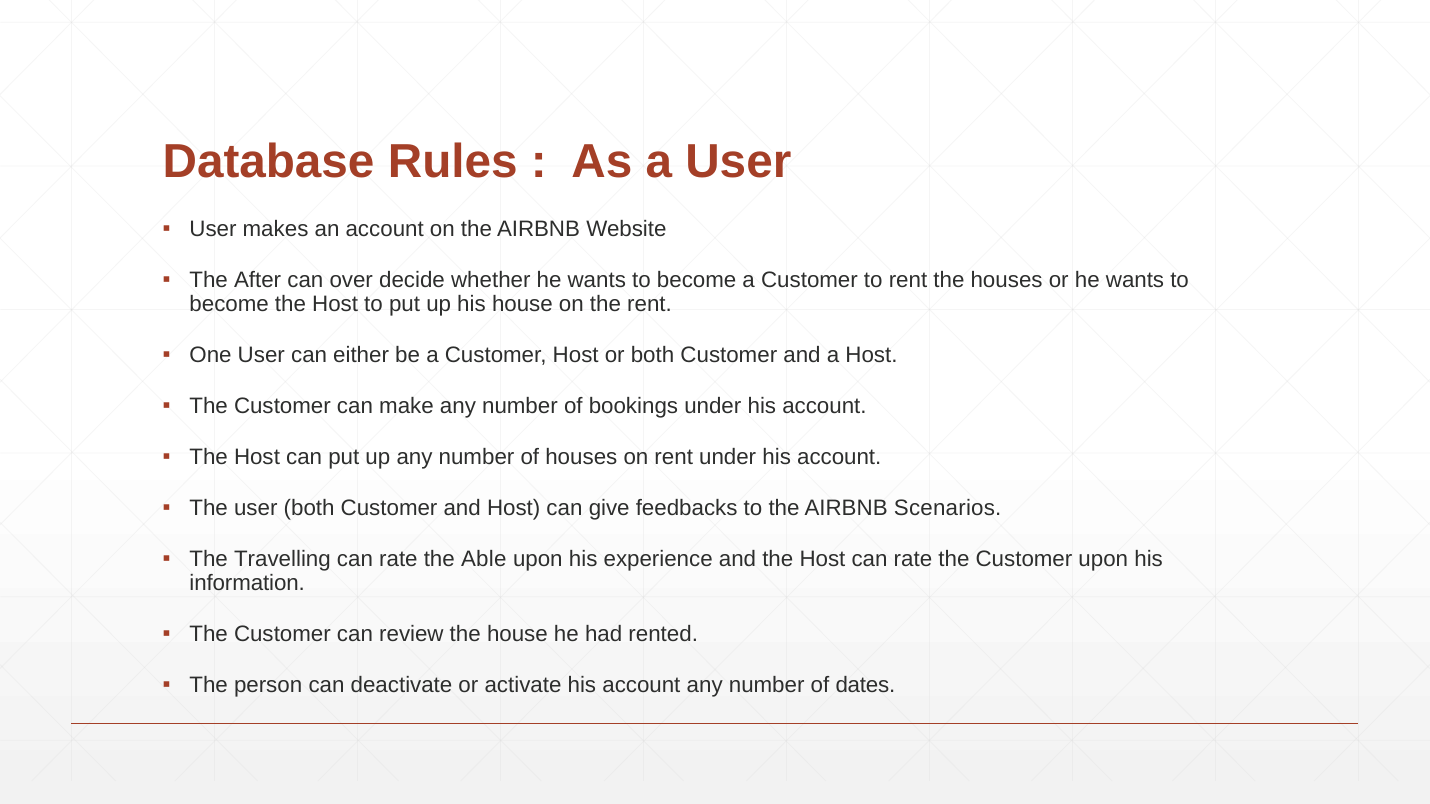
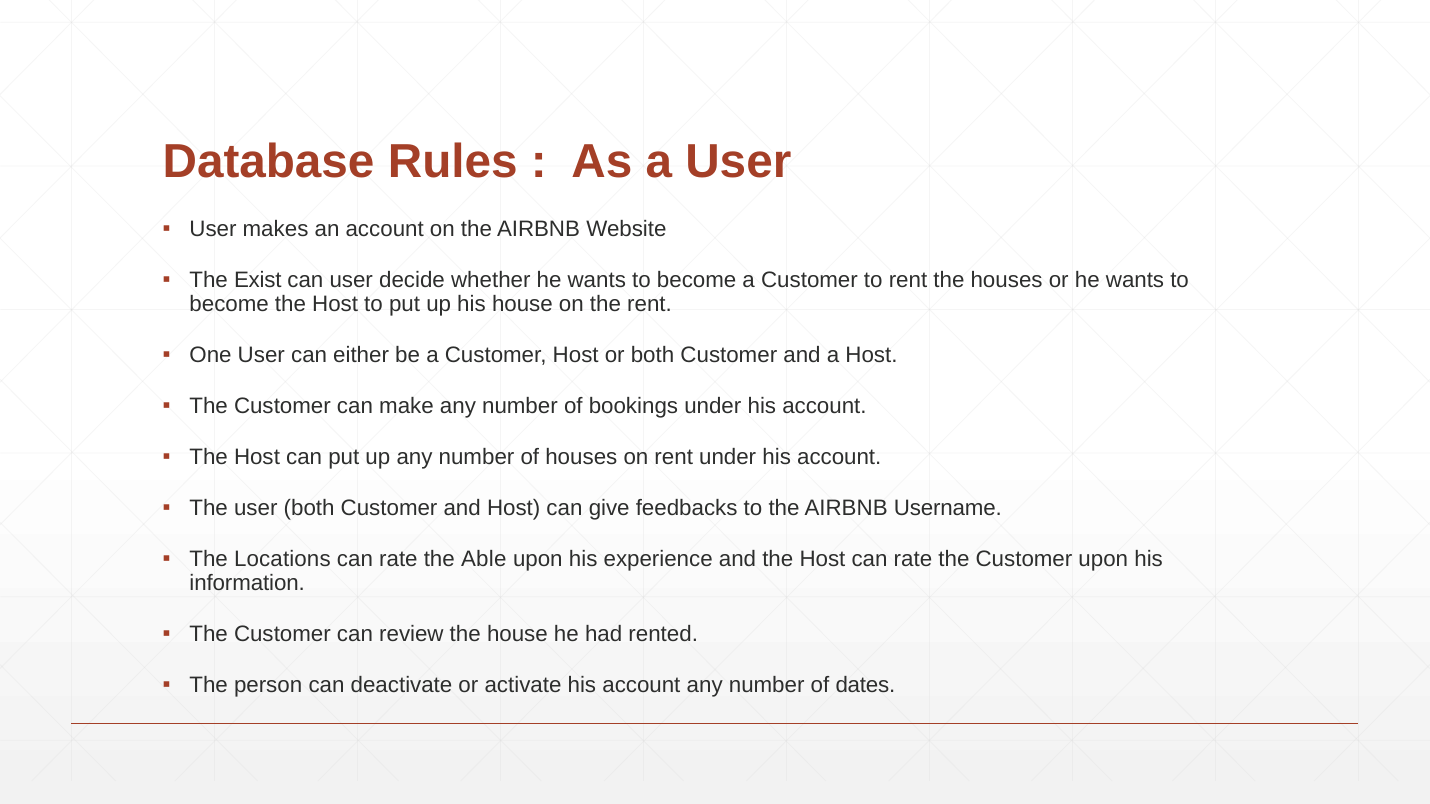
After: After -> Exist (258, 281)
can over: over -> user (351, 281)
Scenarios: Scenarios -> Username (948, 509)
Travelling: Travelling -> Locations (282, 559)
